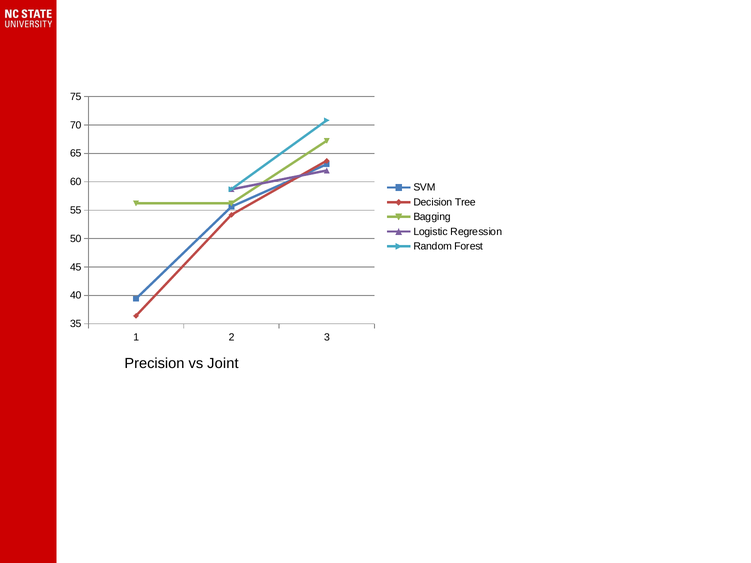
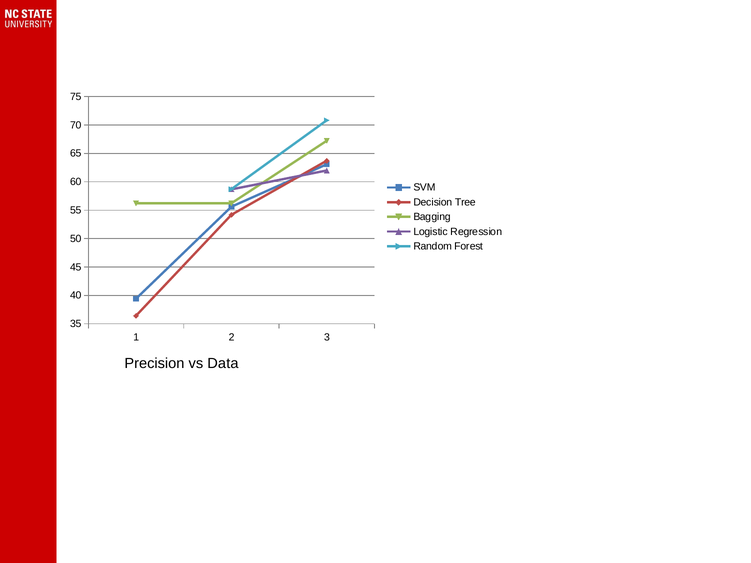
Joint: Joint -> Data (223, 364)
